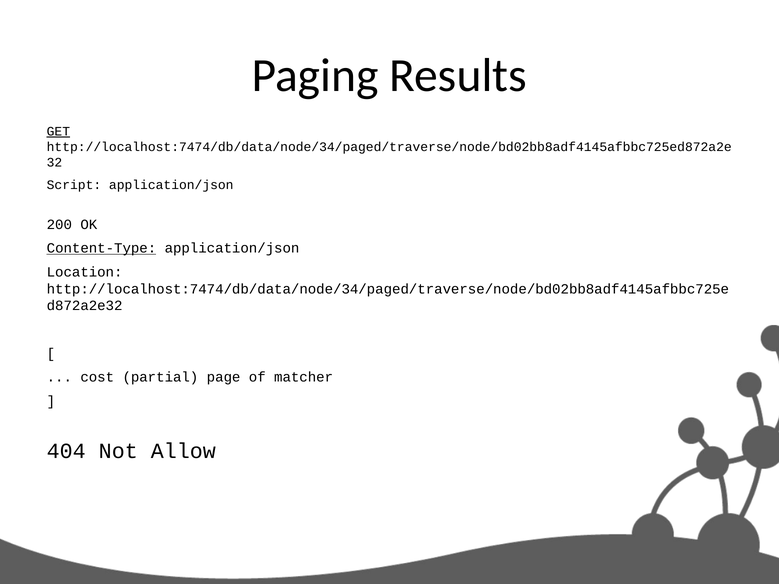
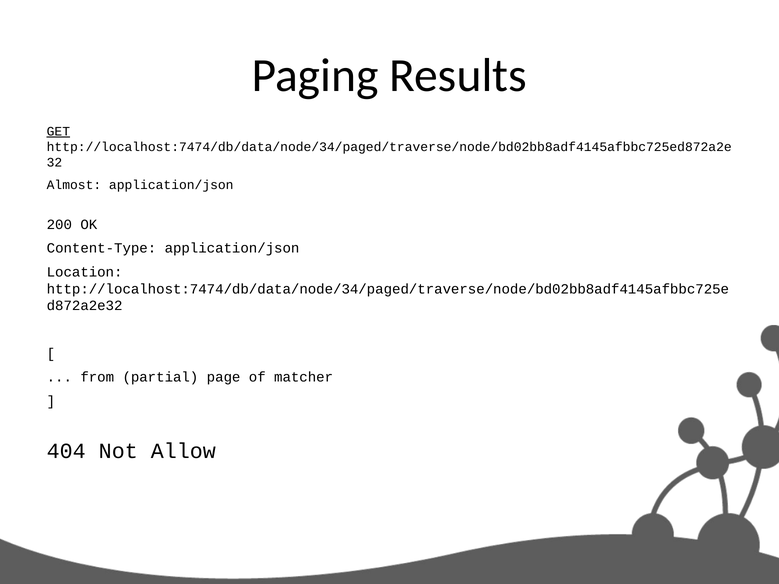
Script: Script -> Almost (74, 185)
Content-Type underline: present -> none (101, 248)
cost: cost -> from (97, 377)
